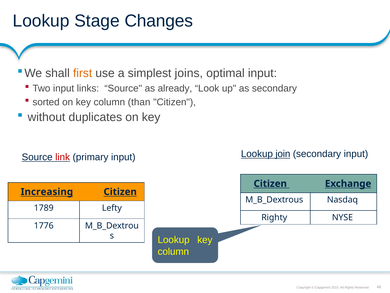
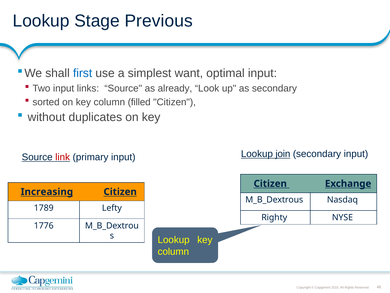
Changes: Changes -> Previous (159, 21)
first colour: orange -> blue (83, 73)
joins: joins -> want (189, 73)
than: than -> filled (139, 102)
